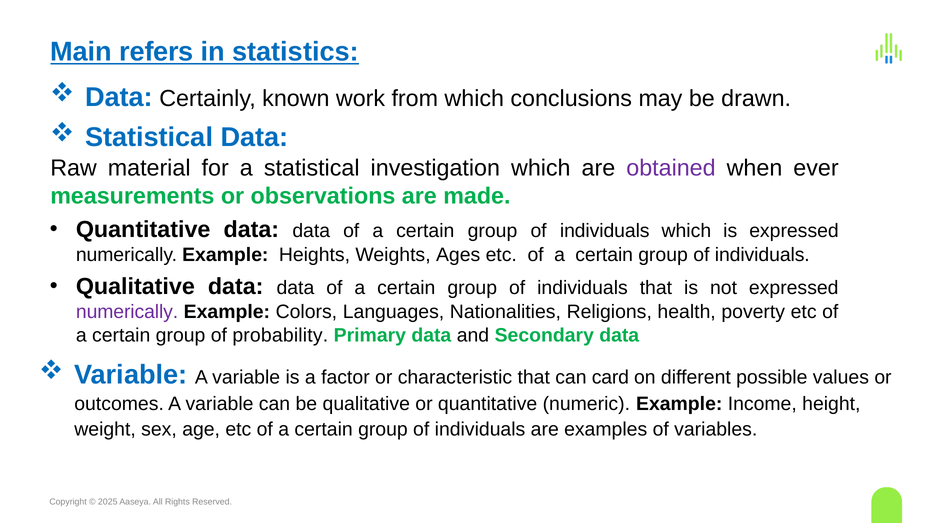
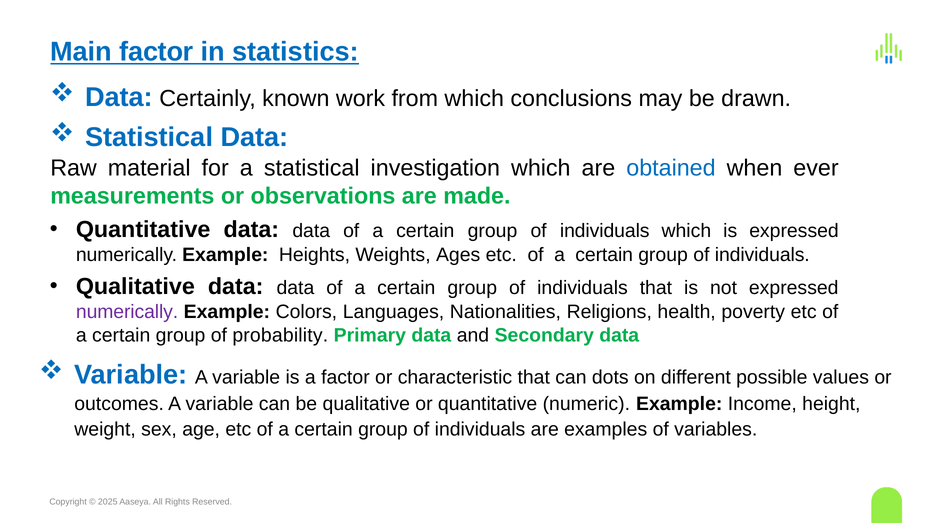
Main refers: refers -> factor (157, 52)
obtained colour: purple -> blue (671, 168)
card: card -> dots (610, 378)
